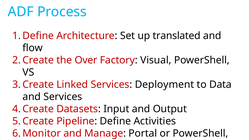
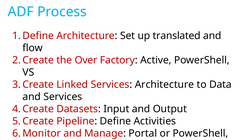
Visual: Visual -> Active (156, 60)
Services Deployment: Deployment -> Architecture (164, 85)
